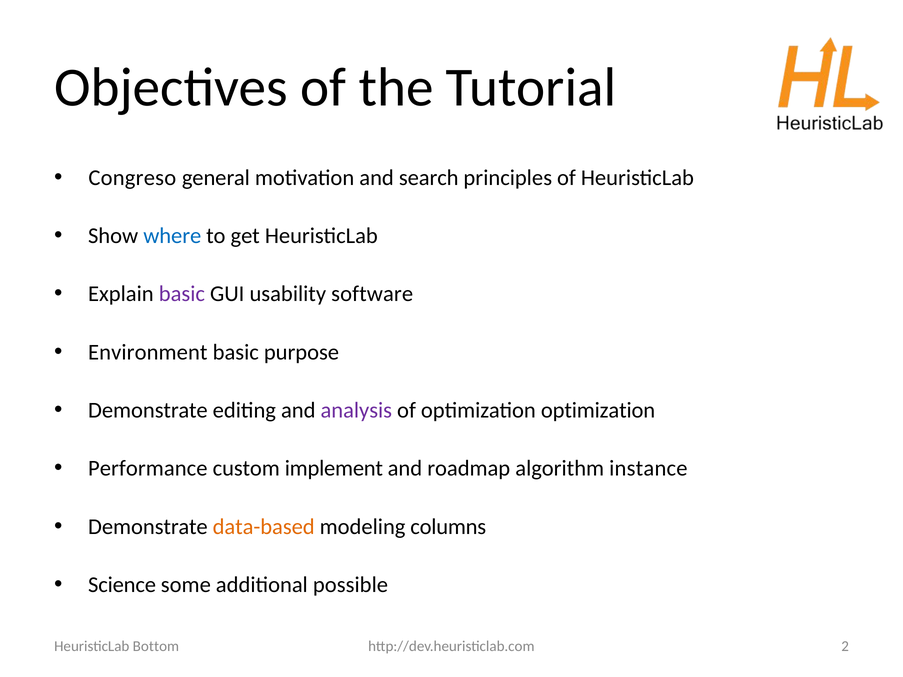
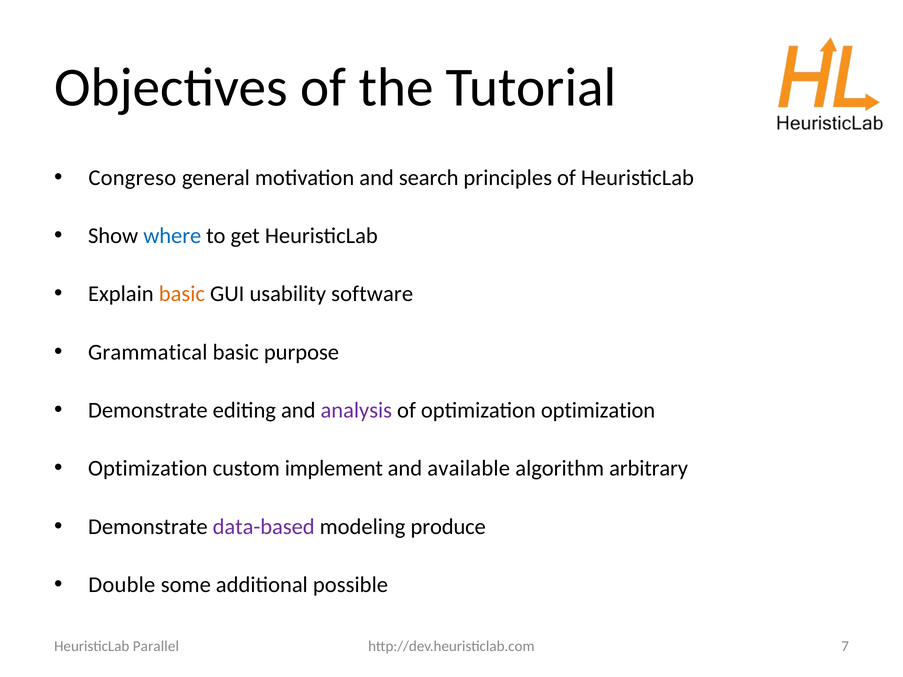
basic colour: purple -> orange (182, 294)
Environment: Environment -> Grammatical (148, 352)
Performance: Performance -> Optimization (148, 469)
roadmap: roadmap -> available (469, 469)
instance: instance -> arbitrary (649, 469)
data-based colour: orange -> purple (264, 527)
columns: columns -> produce (448, 527)
Science: Science -> Double (122, 585)
2: 2 -> 7 (845, 647)
Bottom: Bottom -> Parallel (156, 647)
